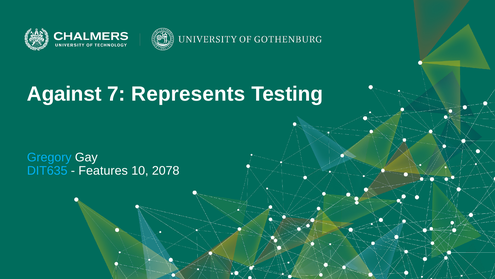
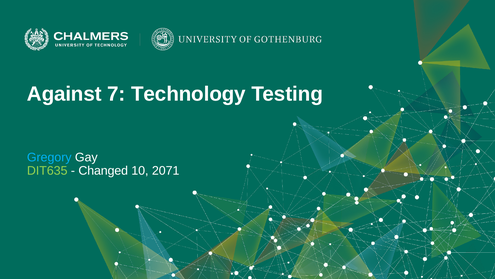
Represents: Represents -> Technology (188, 94)
DIT635 colour: light blue -> light green (47, 170)
Features: Features -> Changed (103, 170)
2078: 2078 -> 2071 (166, 170)
